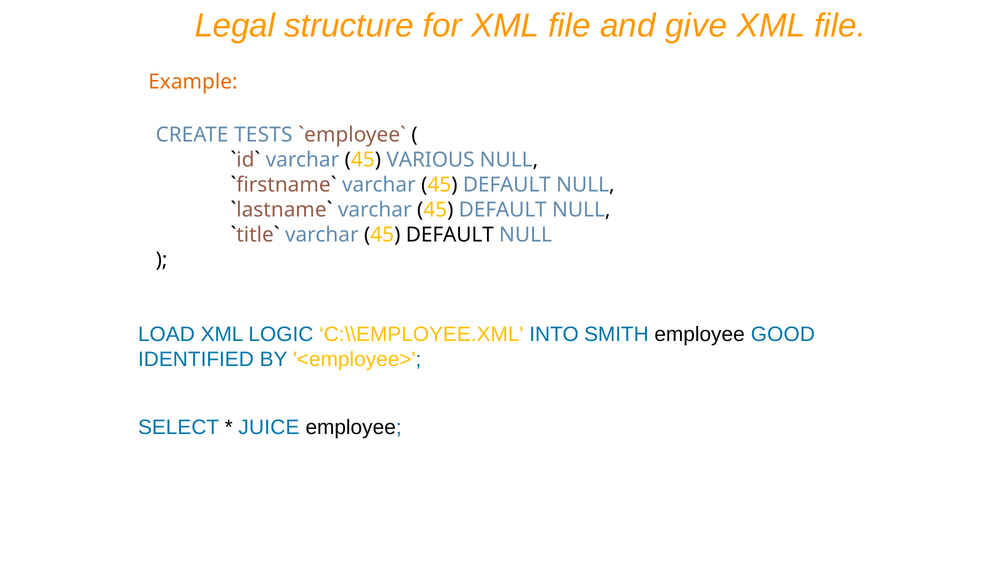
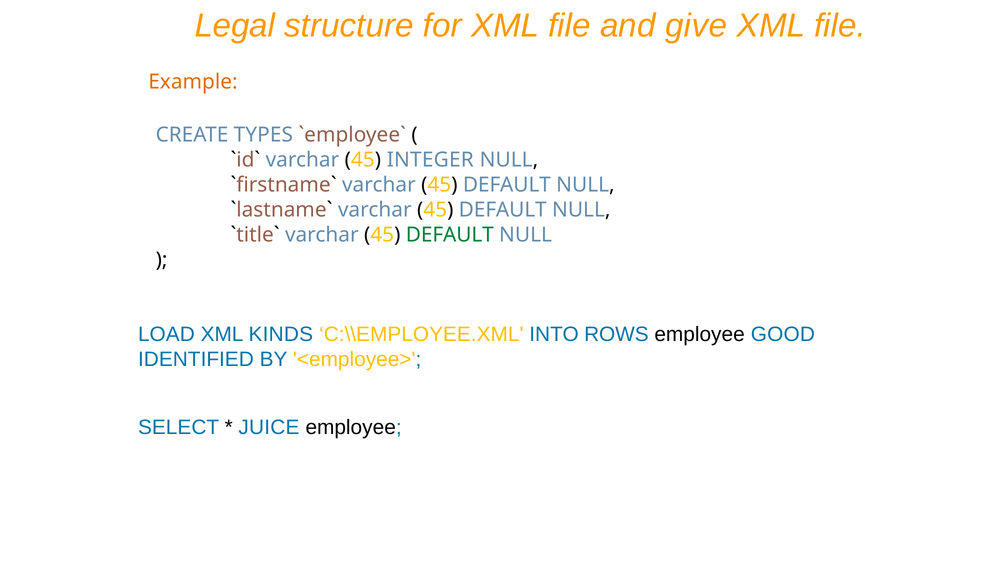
TESTS: TESTS -> TYPES (263, 135)
VARIOUS: VARIOUS -> INTEGER (430, 160)
DEFAULT colour: black -> green (450, 235)
LOGIC: LOGIC -> KINDS (281, 334)
SMITH: SMITH -> ROWS (616, 334)
